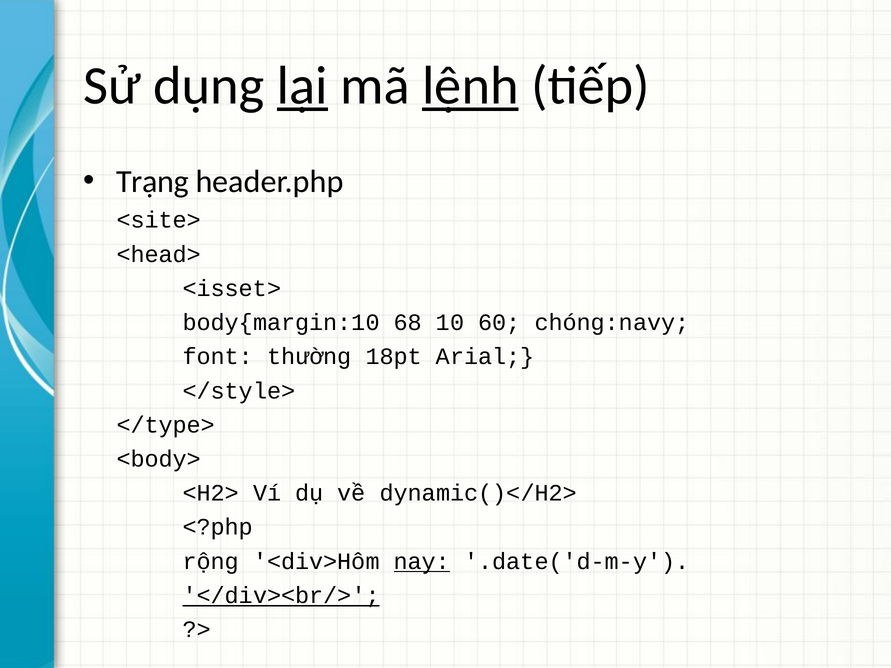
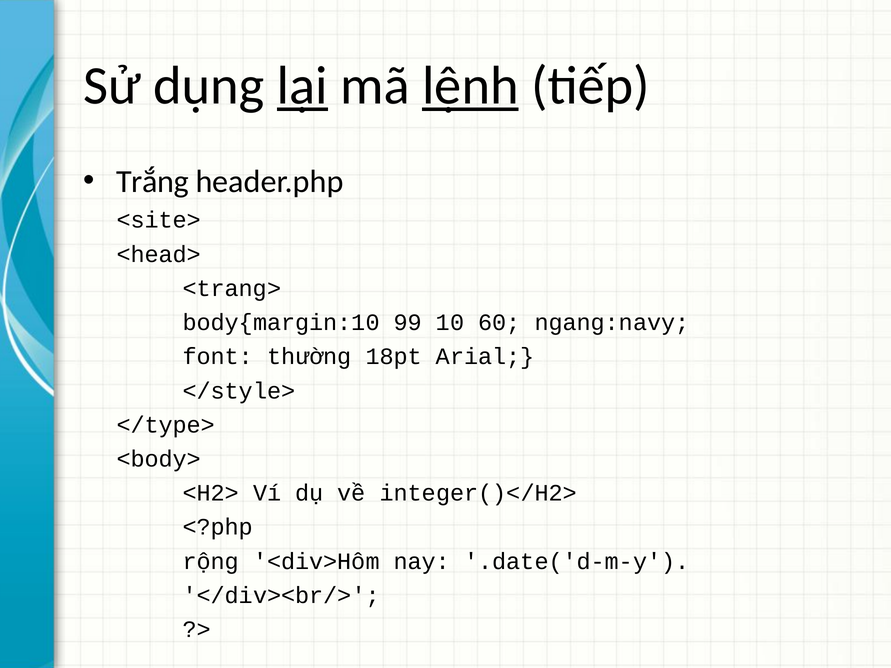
Trạng: Trạng -> Trắng (153, 182)
<isset>: <isset> -> <trang> (232, 289)
68: 68 -> 99 (408, 323)
chóng:navy: chóng:navy -> ngang:navy (612, 323)
dynamic()</H2>: dynamic()</H2> -> integer()</H2> (478, 493)
nay underline: present -> none (422, 562)
</div><br/> underline: present -> none (281, 596)
